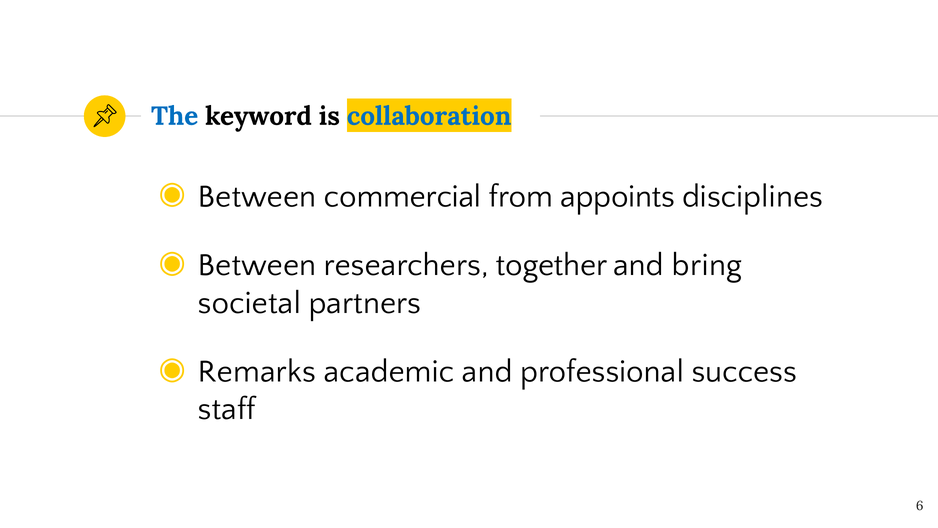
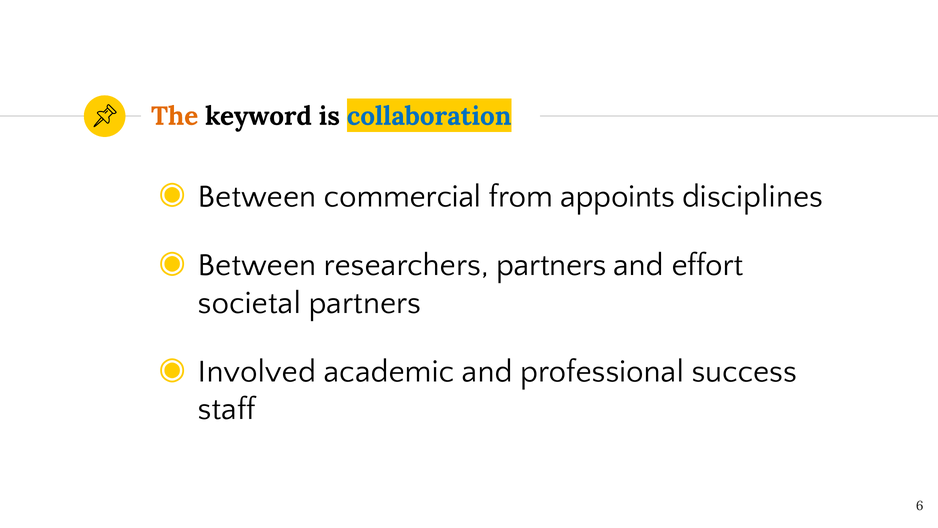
The colour: blue -> orange (175, 116)
researchers together: together -> partners (551, 265)
bring: bring -> effort (707, 265)
Remarks: Remarks -> Involved (257, 371)
